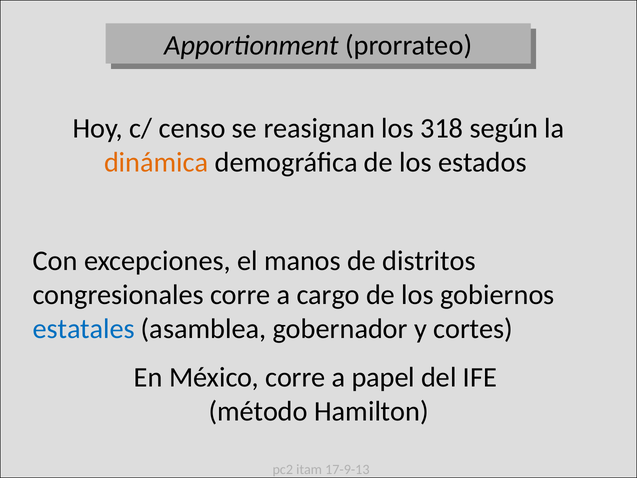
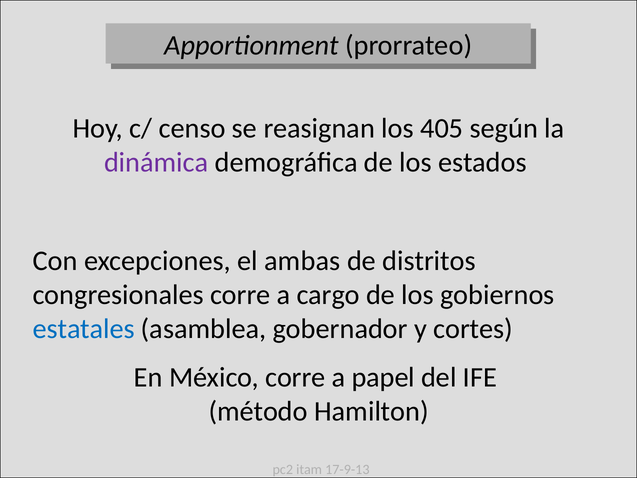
318: 318 -> 405 (442, 128)
dinámica colour: orange -> purple (156, 162)
manos: manos -> ambas (302, 261)
